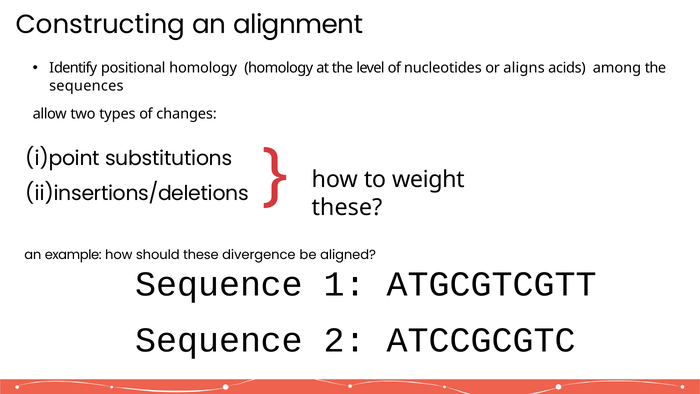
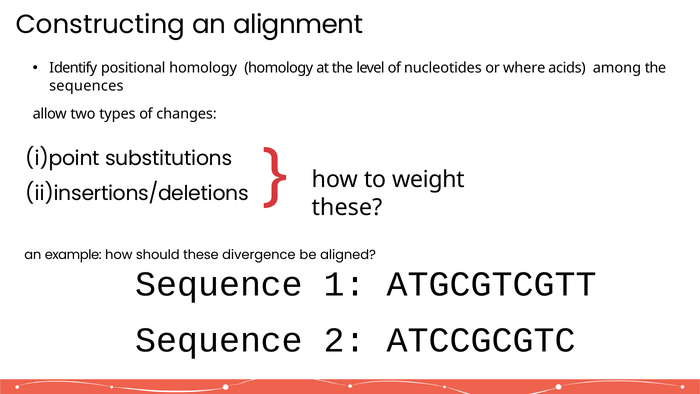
aligns: aligns -> where (524, 68)
